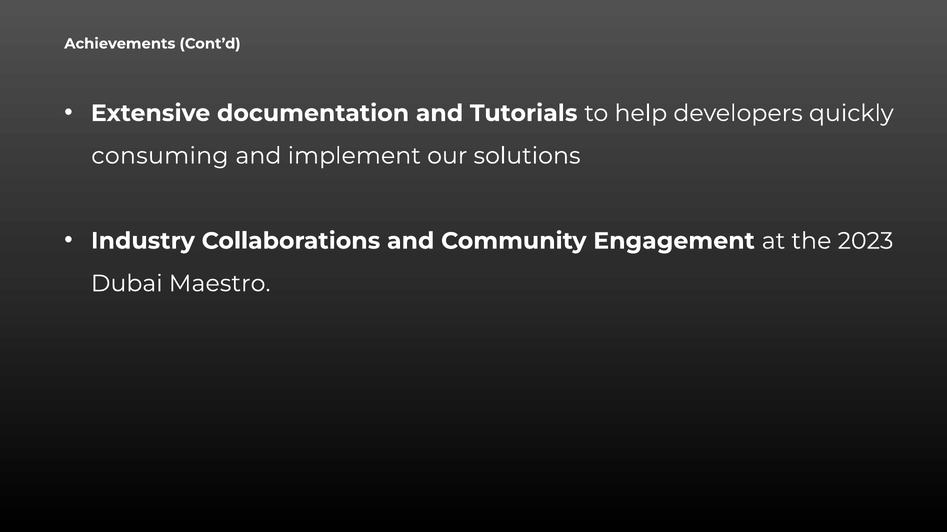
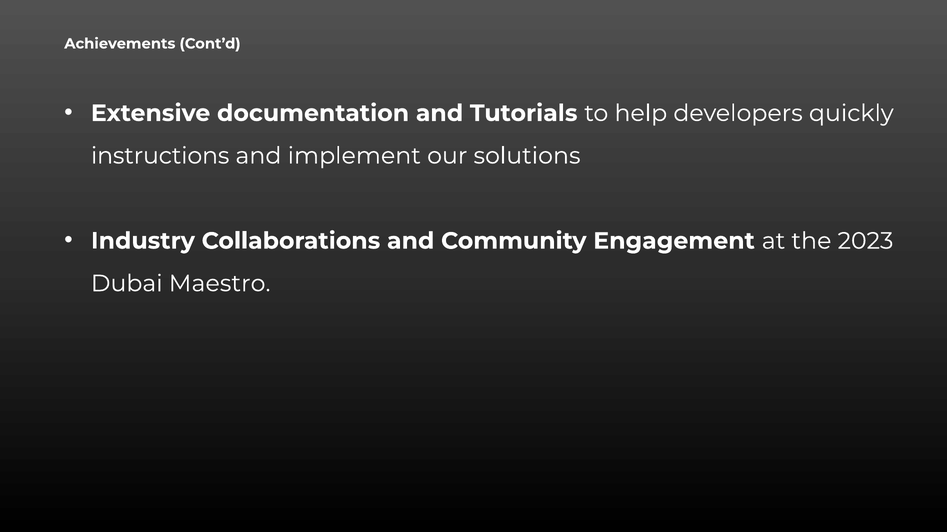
consuming: consuming -> instructions (160, 156)
